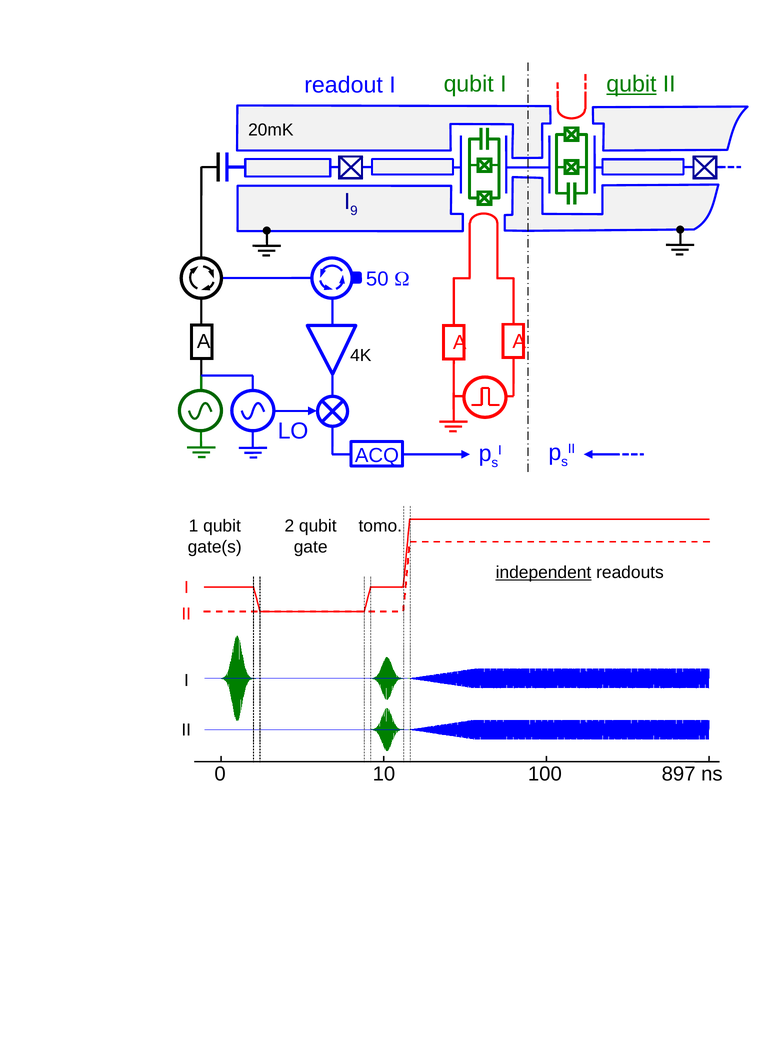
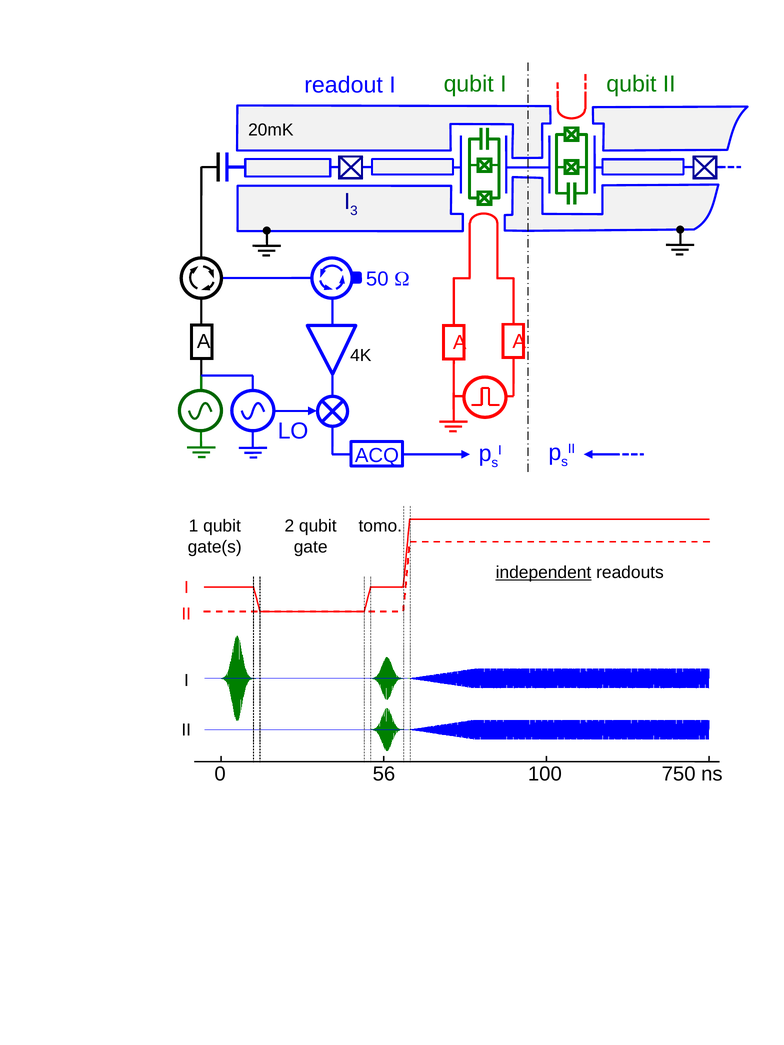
qubit underline: present -> none (631, 84)
9: 9 -> 3 (354, 211)
10: 10 -> 56 (384, 774)
897: 897 -> 750 (679, 774)
